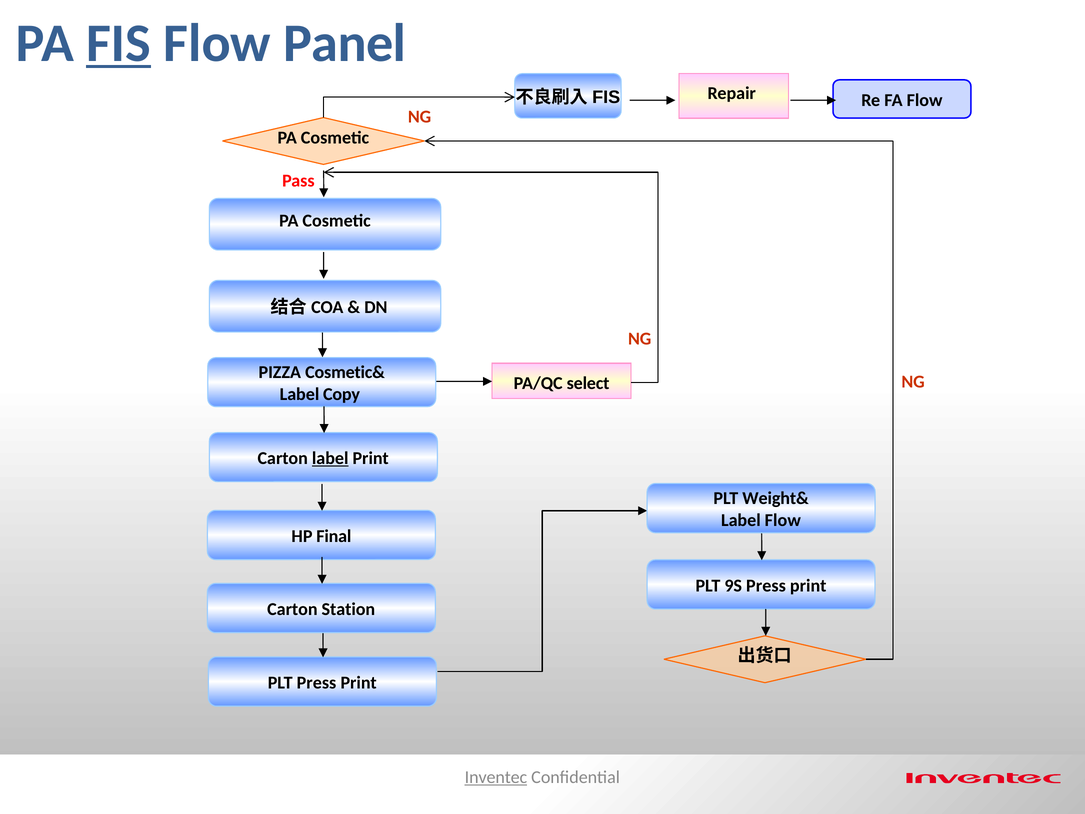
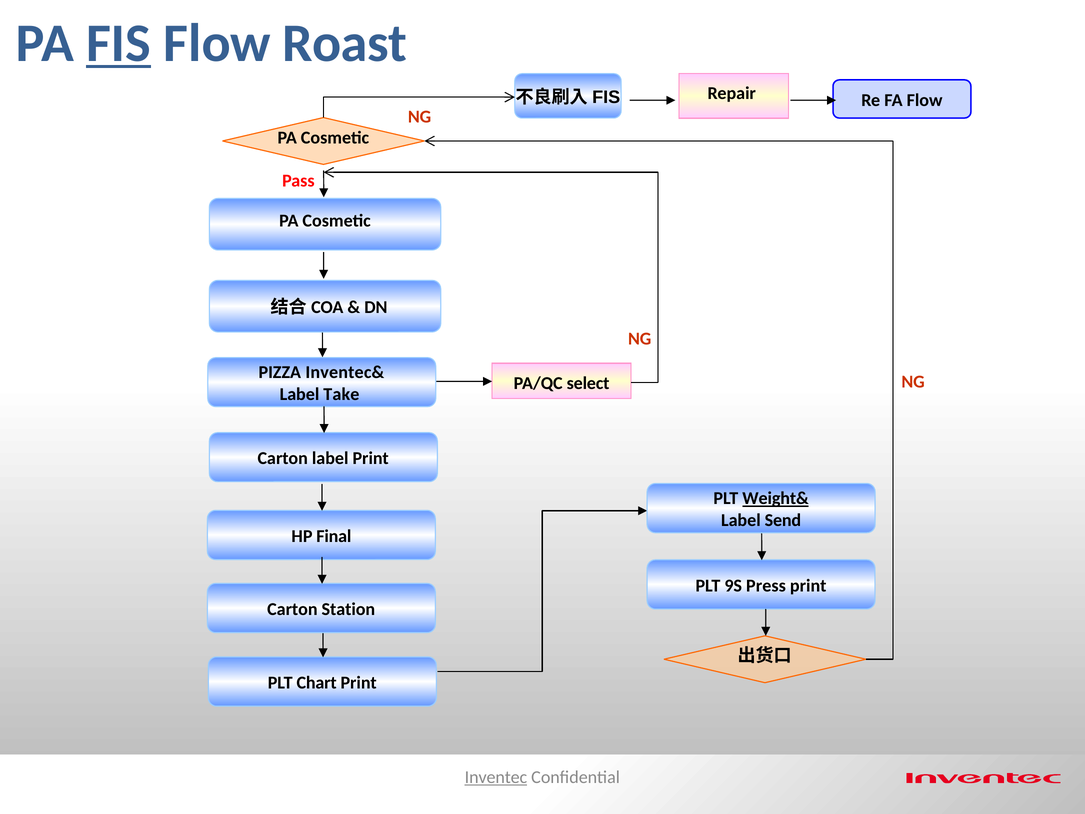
Panel: Panel -> Roast (345, 43)
Cosmetic&: Cosmetic& -> Inventec& (345, 372)
Copy: Copy -> Take (341, 394)
label underline: present -> none (330, 458)
Weight& underline: none -> present (776, 498)
Label Flow: Flow -> Send (783, 520)
PLT Press: Press -> Chart (317, 683)
